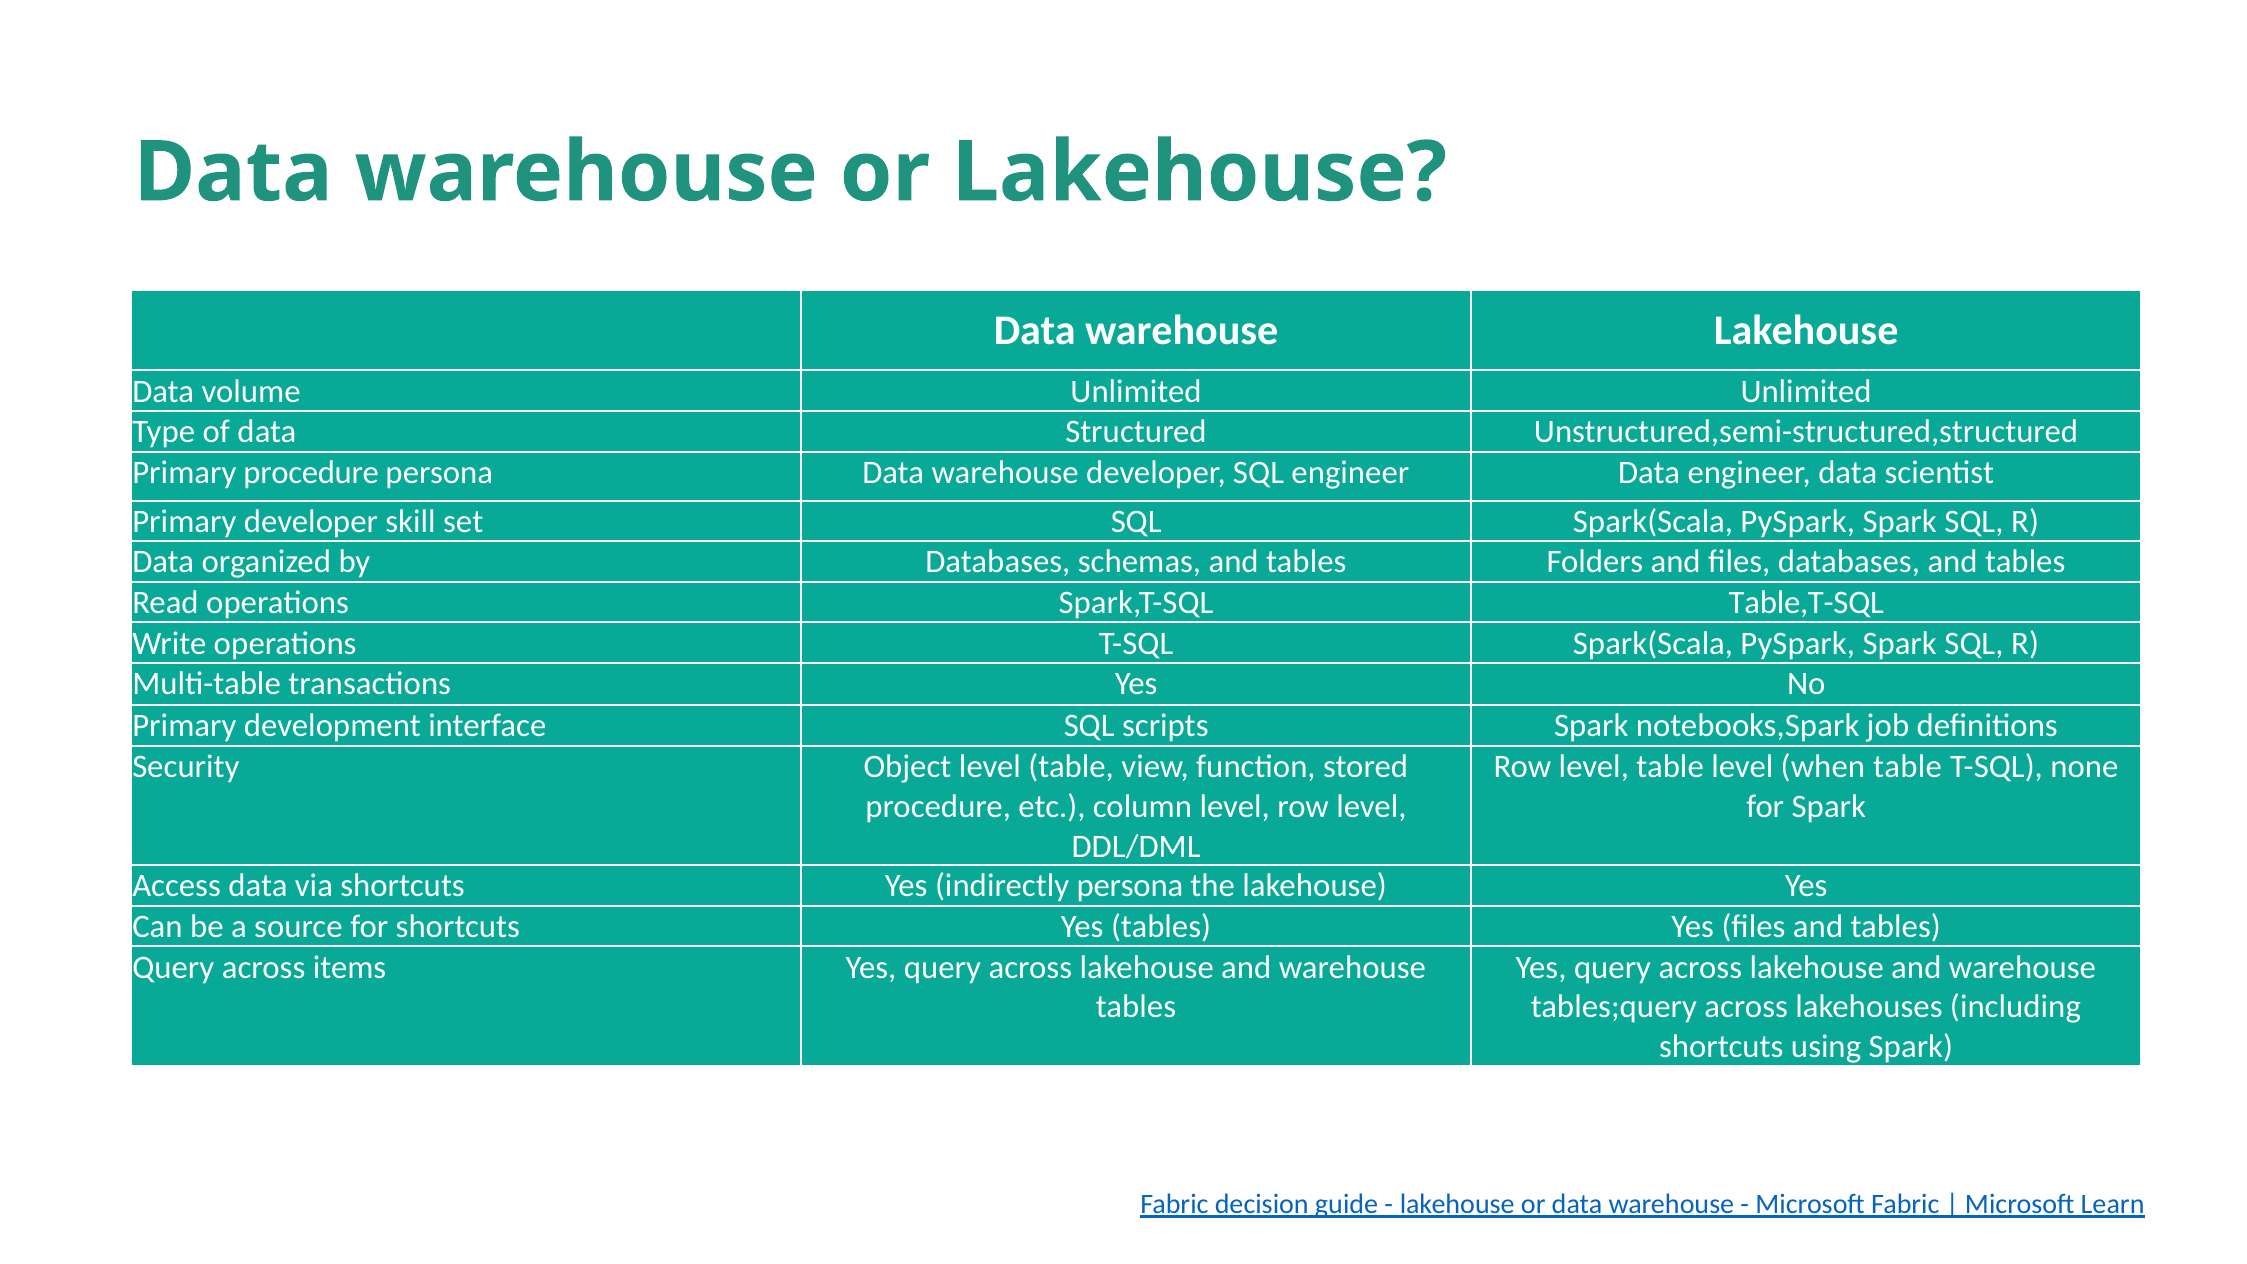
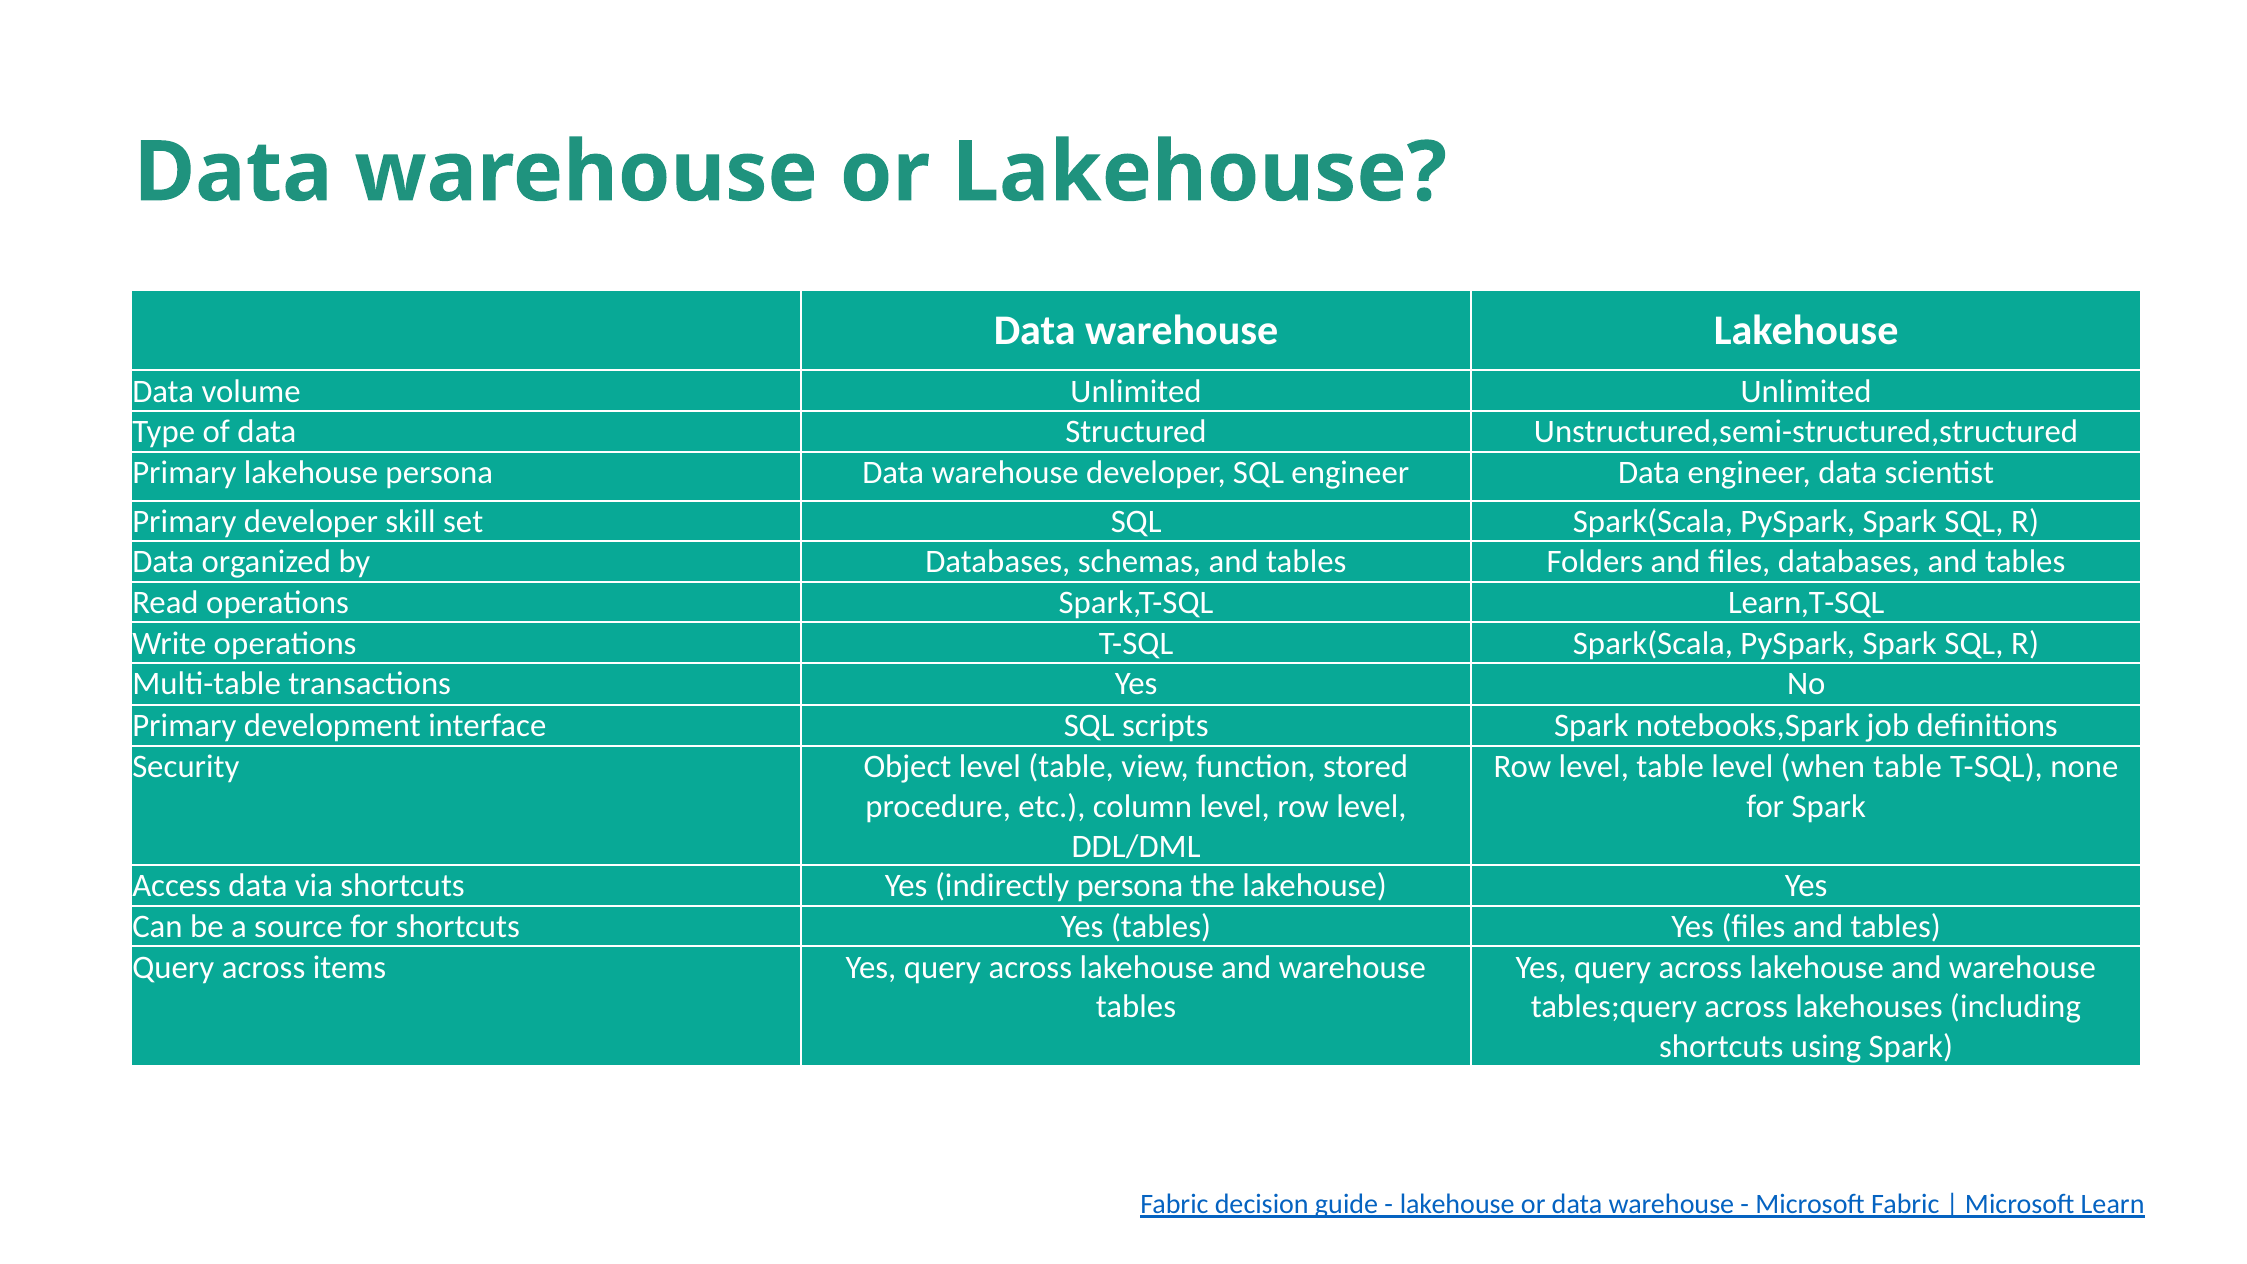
Primary procedure: procedure -> lakehouse (311, 472)
Table,T-SQL: Table,T-SQL -> Learn,T-SQL (1806, 603)
